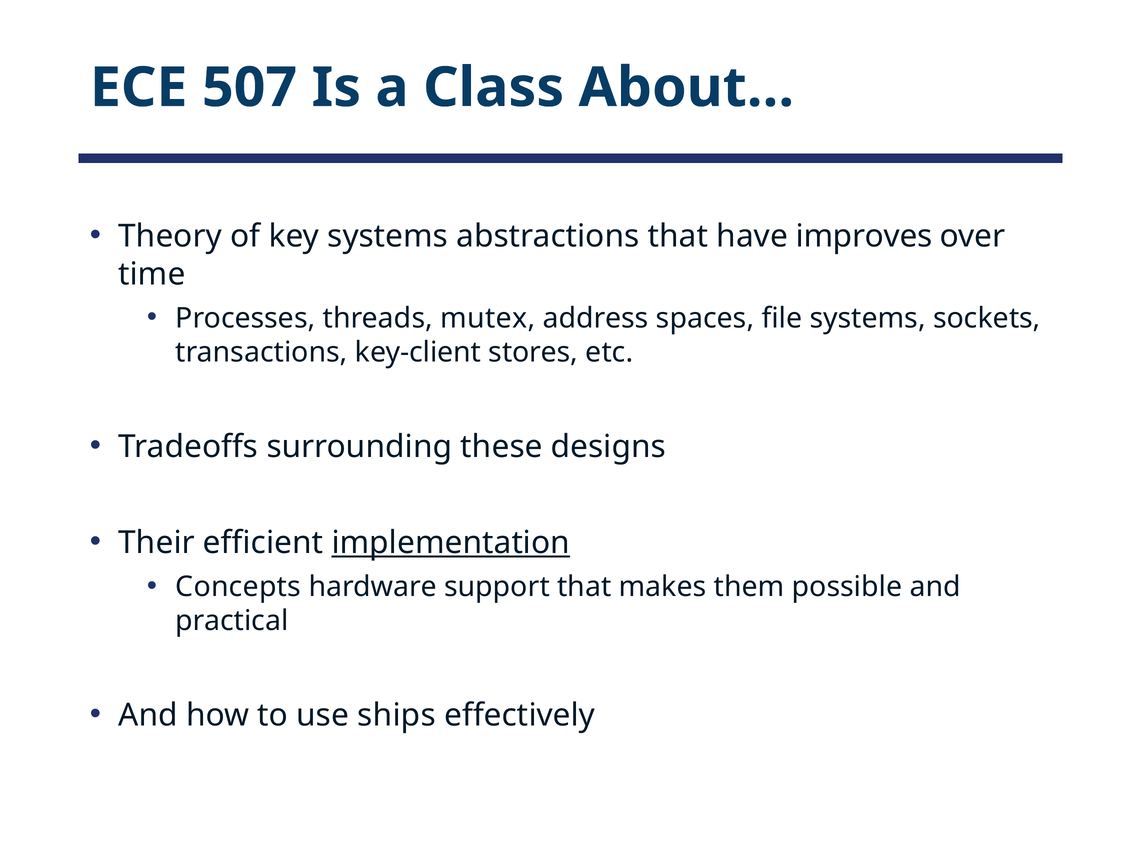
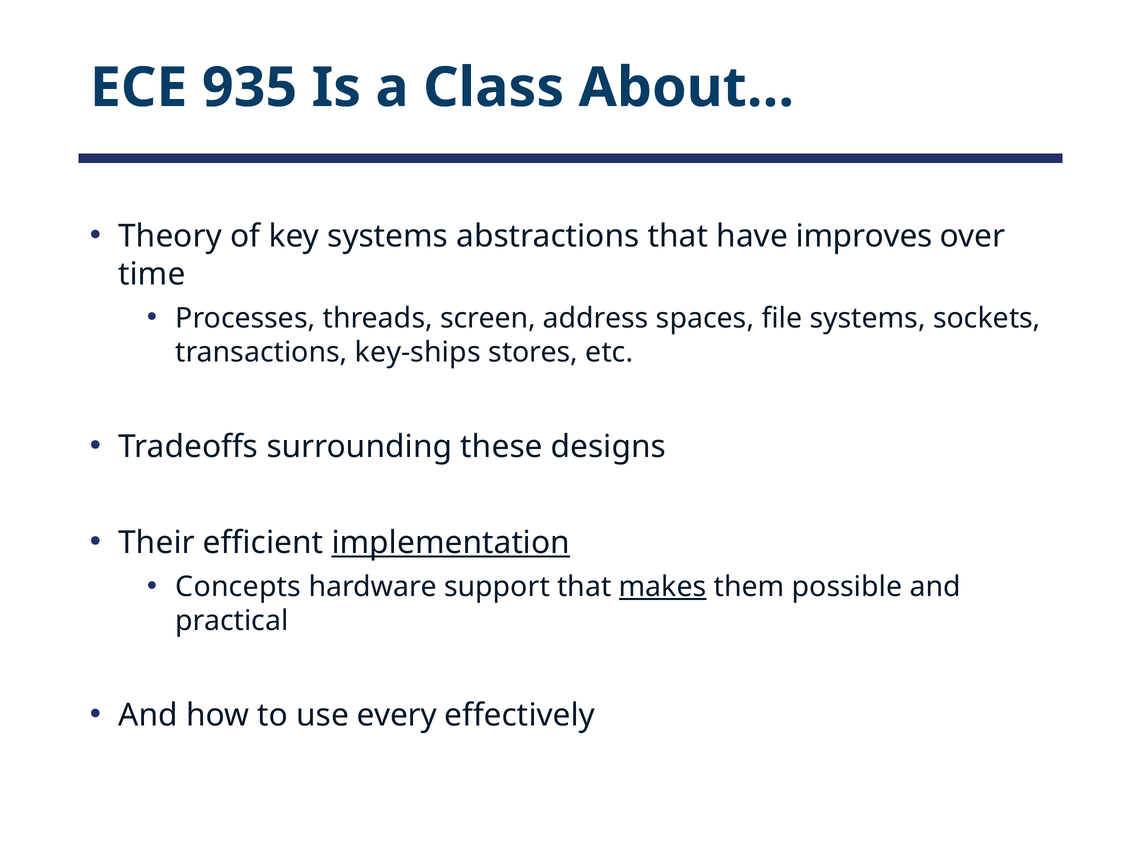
507: 507 -> 935 (250, 88)
mutex: mutex -> screen (488, 318)
key-client: key-client -> key-ships (418, 352)
makes underline: none -> present (663, 586)
ships: ships -> every (397, 715)
